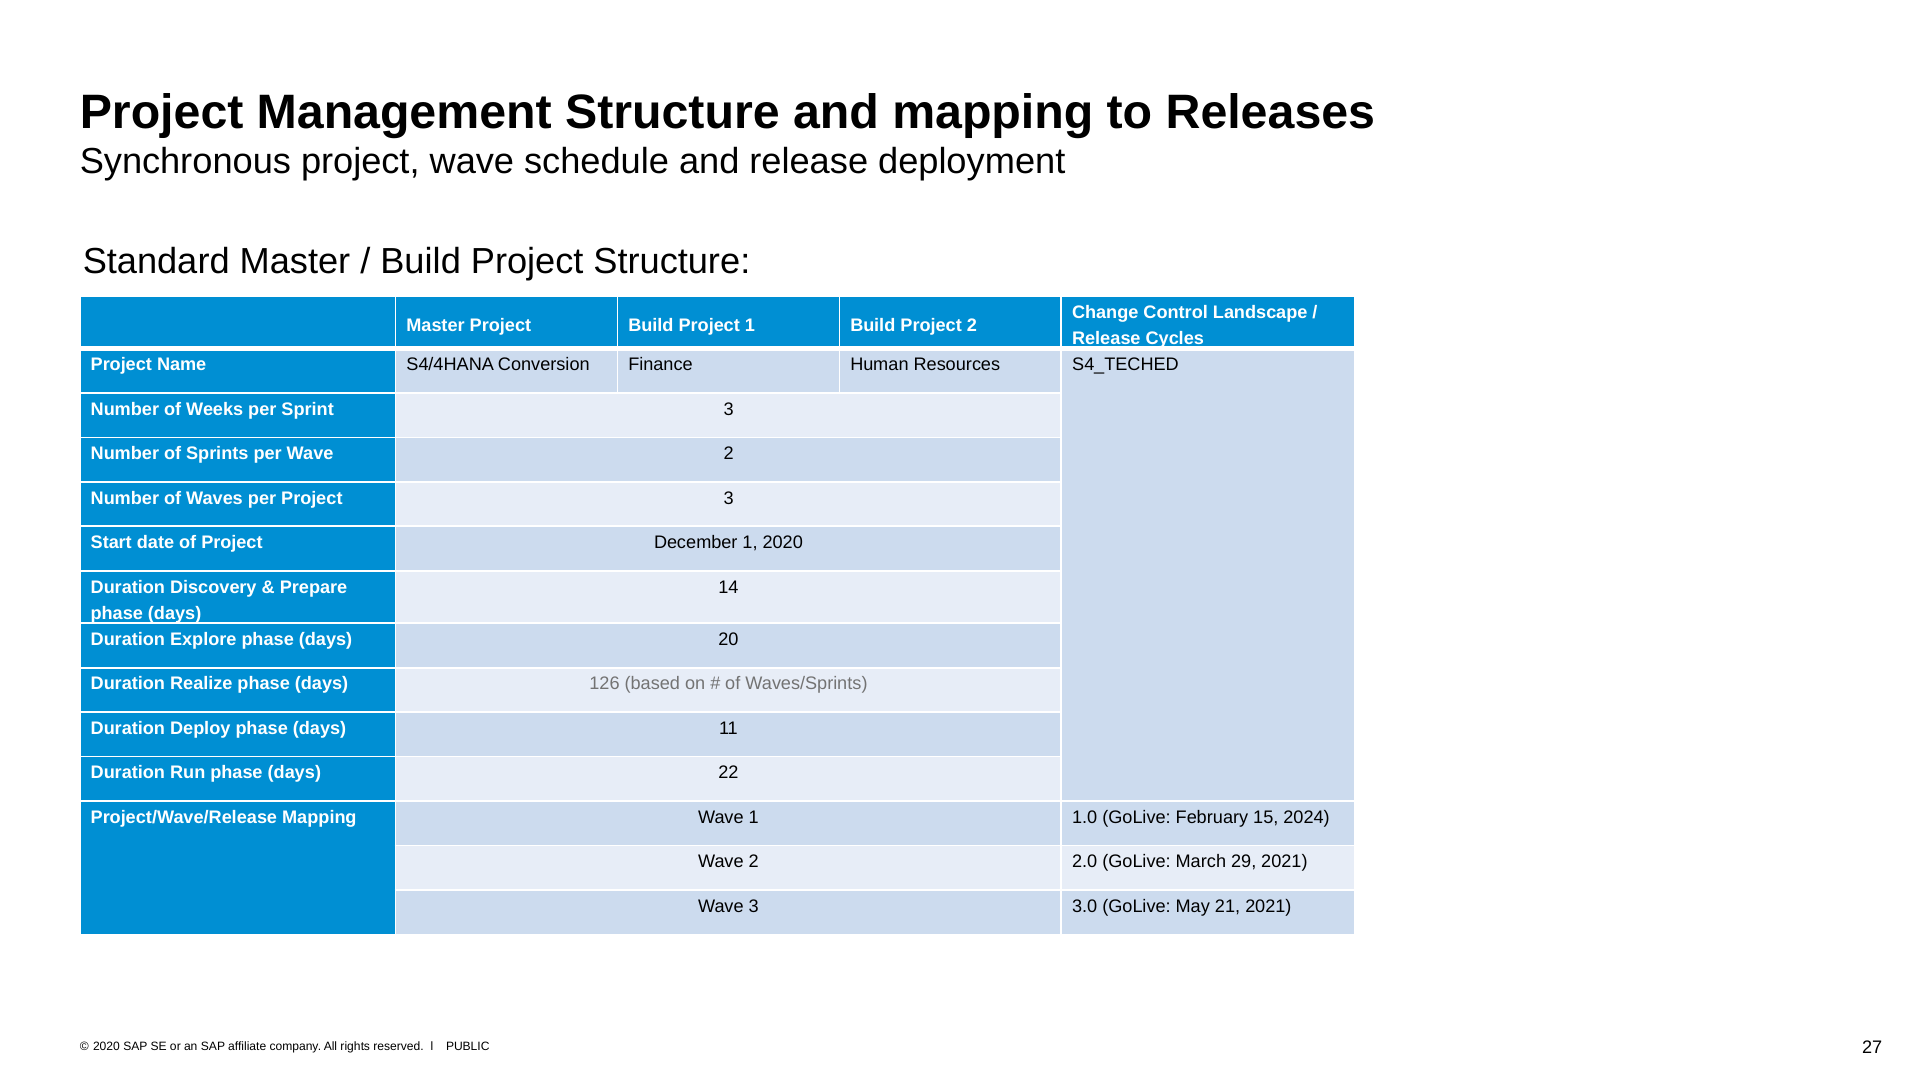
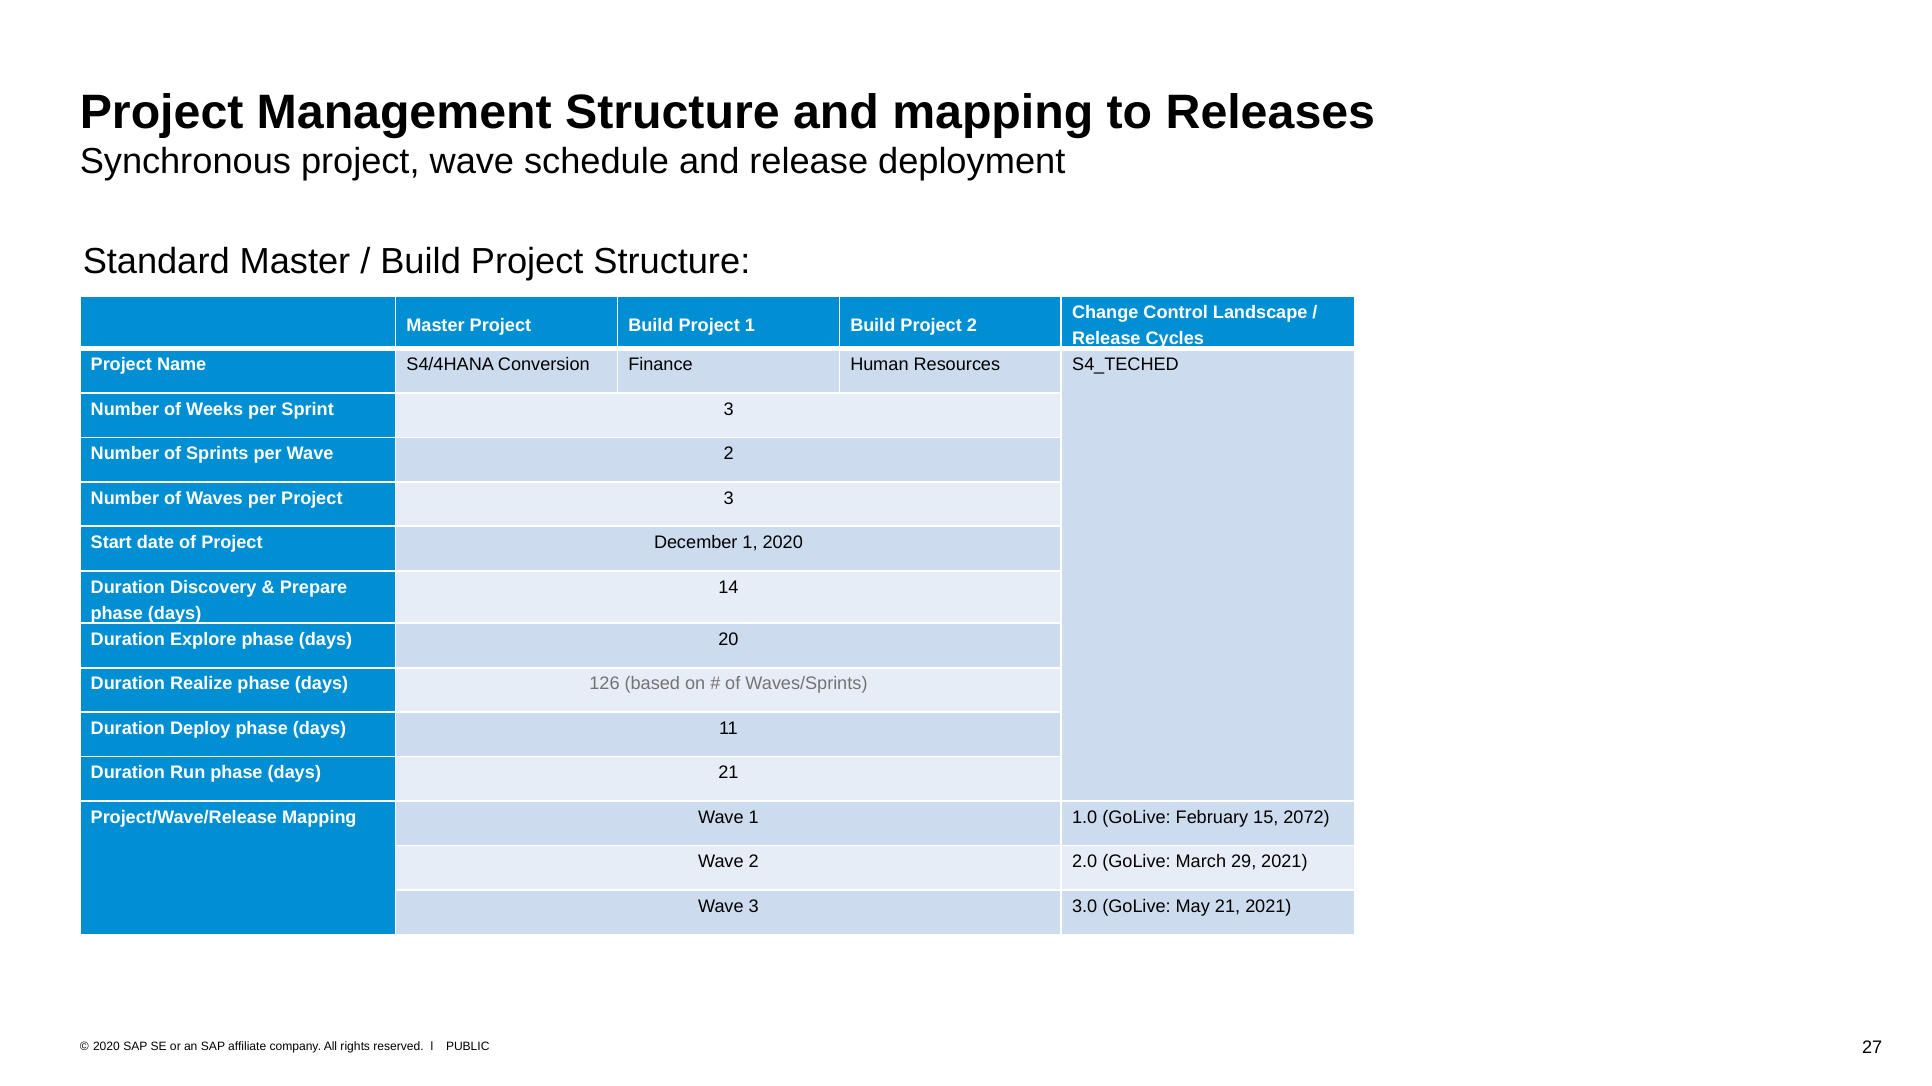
days 22: 22 -> 21 (728, 773)
2024: 2024 -> 2072 (1307, 818)
